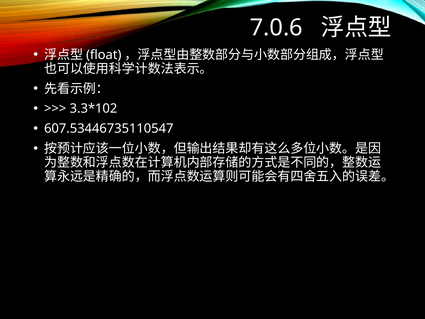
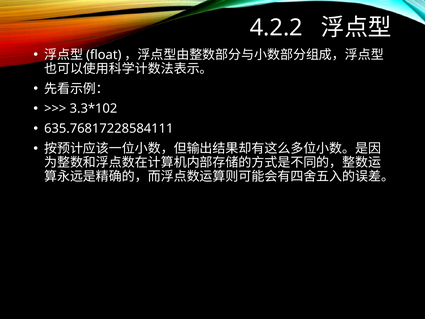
7.0.6: 7.0.6 -> 4.2.2 (276, 28)
607.53446735110547: 607.53446735110547 -> 635.76817228584111 (109, 129)
